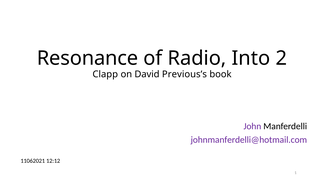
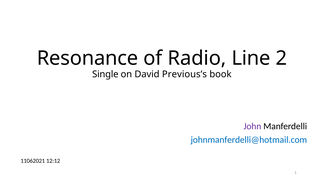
Into: Into -> Line (251, 58)
Clapp: Clapp -> Single (105, 74)
johnmanferdelli@hotmail.com colour: purple -> blue (249, 140)
